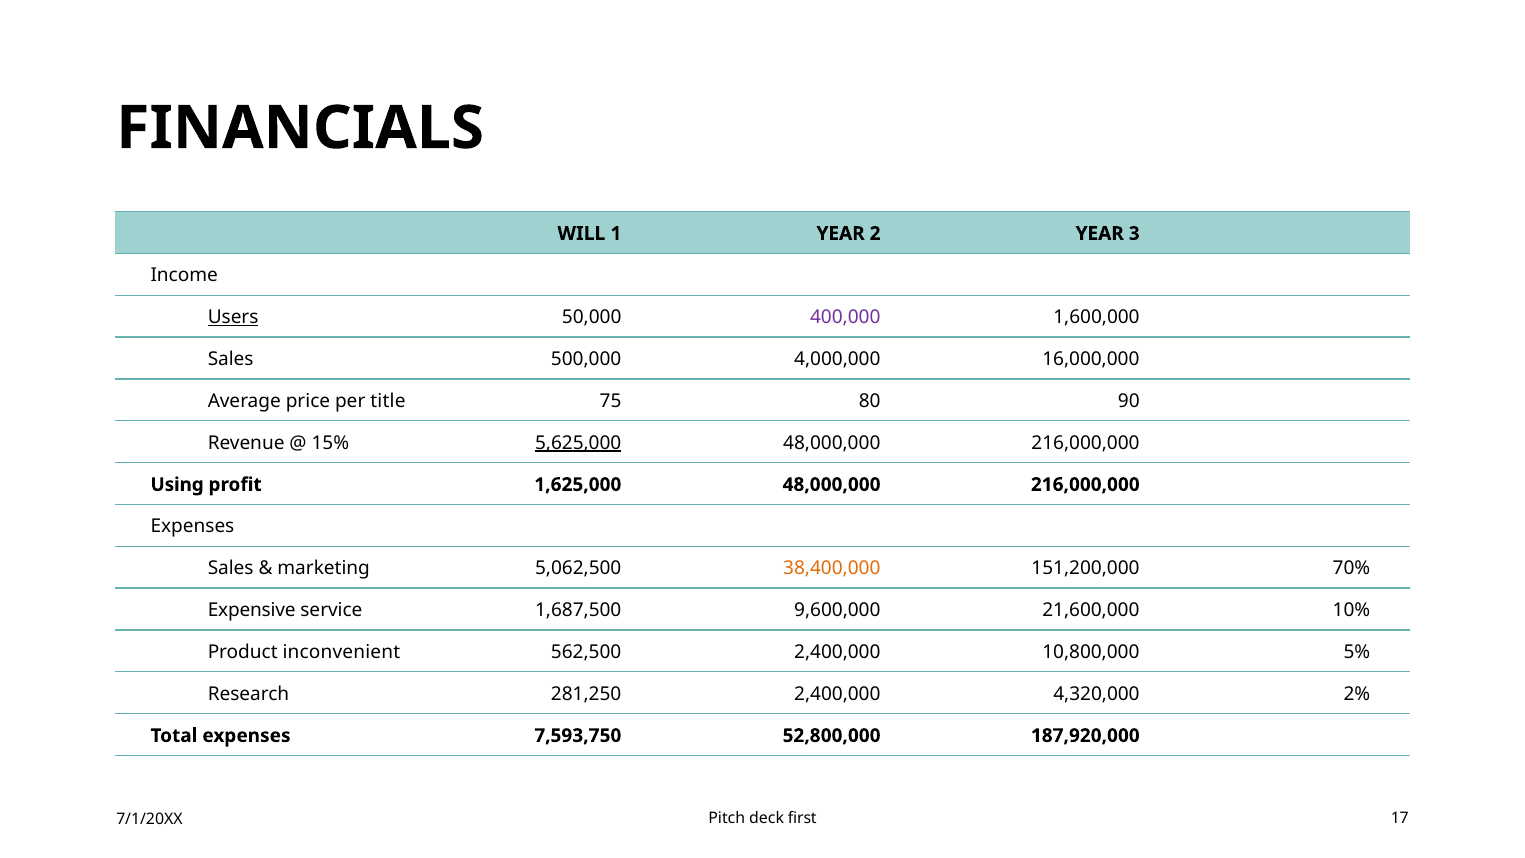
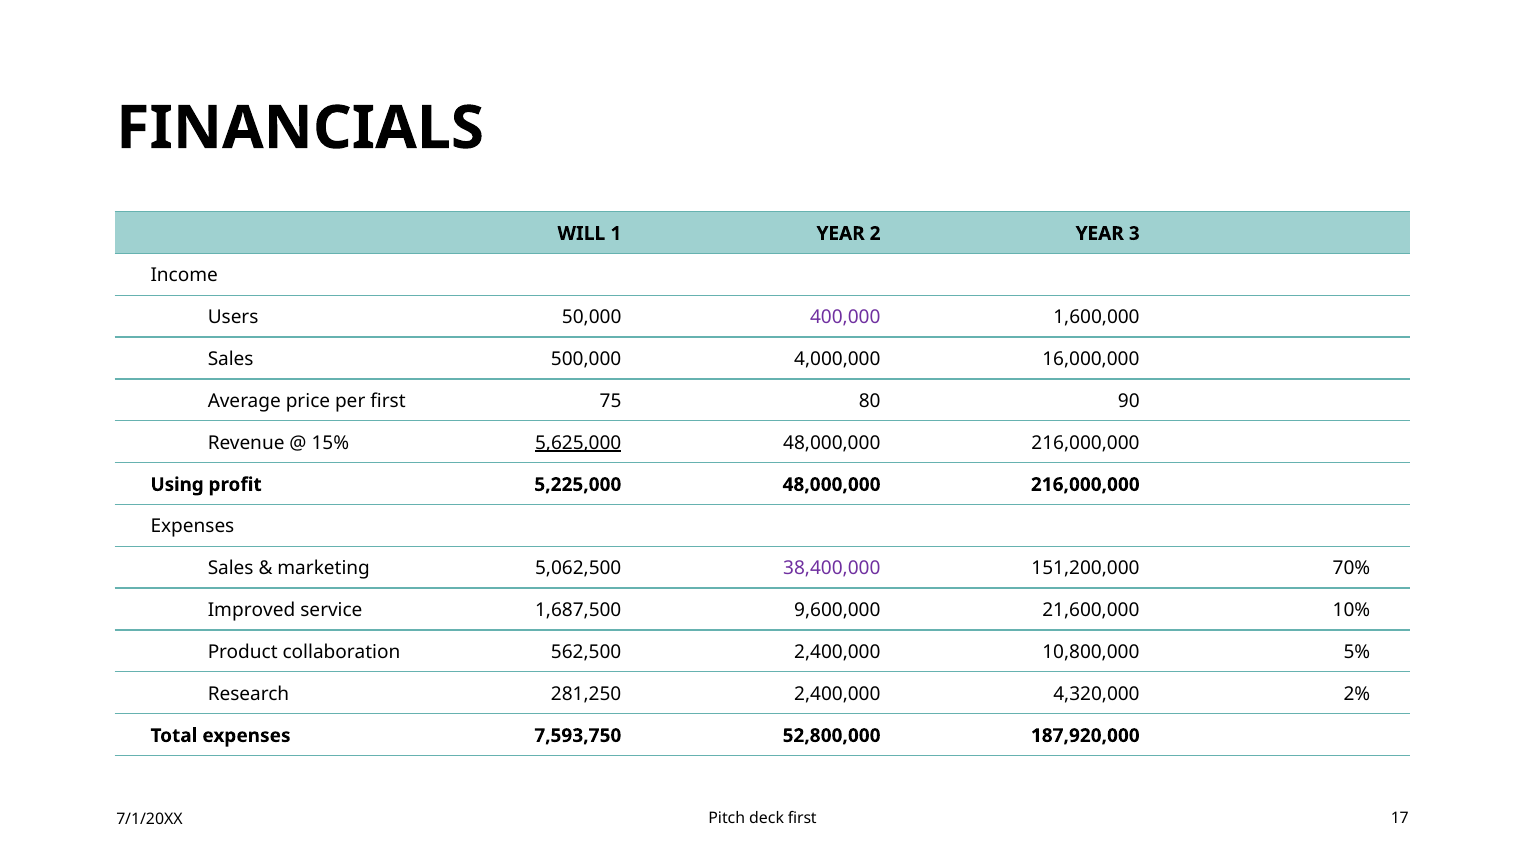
Users underline: present -> none (233, 317)
per title: title -> first (388, 401)
1,625,000: 1,625,000 -> 5,225,000 (578, 484)
38,400,000 colour: orange -> purple (832, 568)
Expensive: Expensive -> Improved (252, 610)
inconvenient: inconvenient -> collaboration (342, 652)
